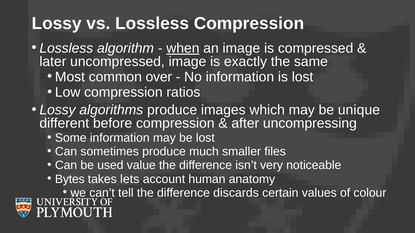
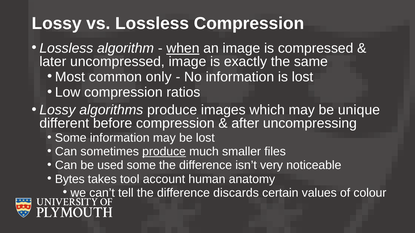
over: over -> only (159, 77)
produce underline: none -> present (164, 152)
used value: value -> some (141, 166)
lets: lets -> tool (130, 179)
